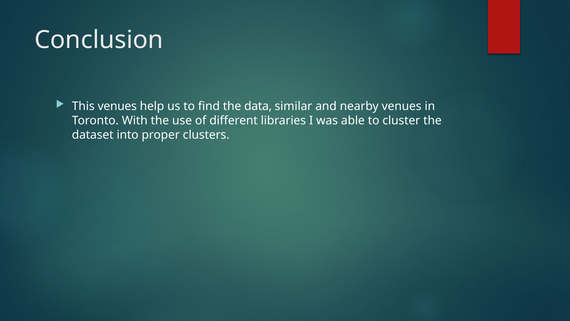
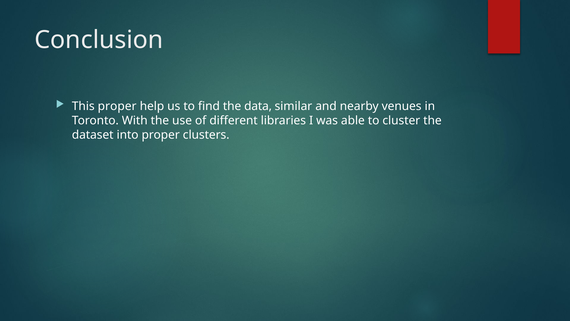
This venues: venues -> proper (117, 106)
